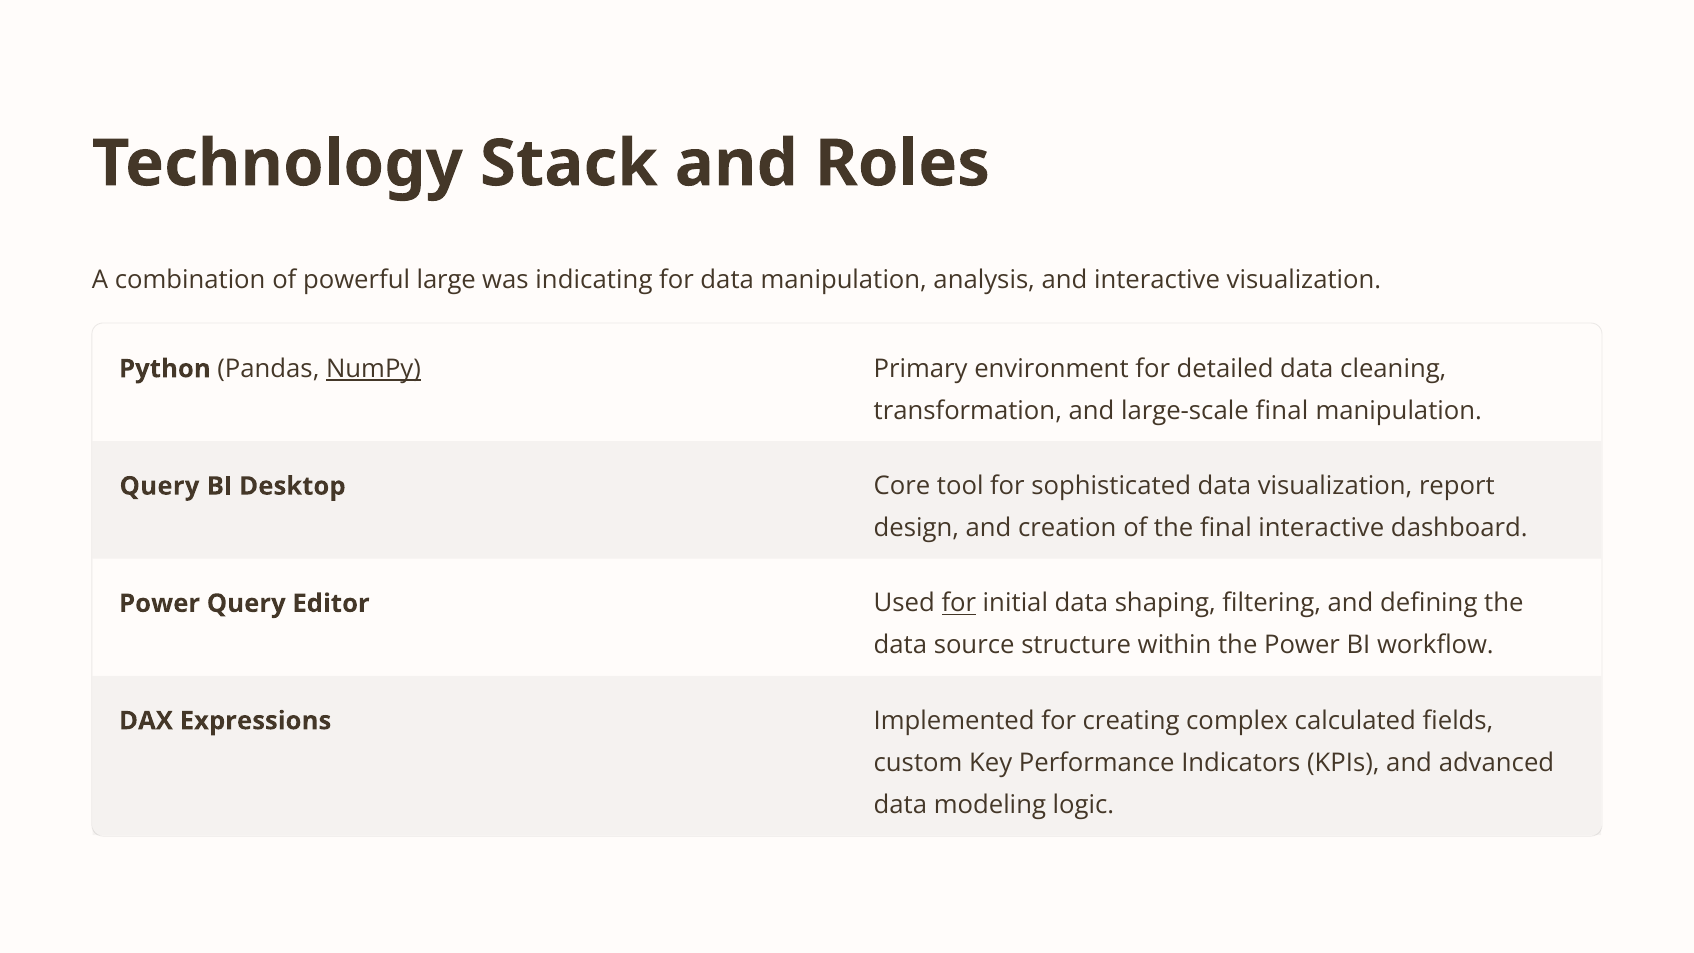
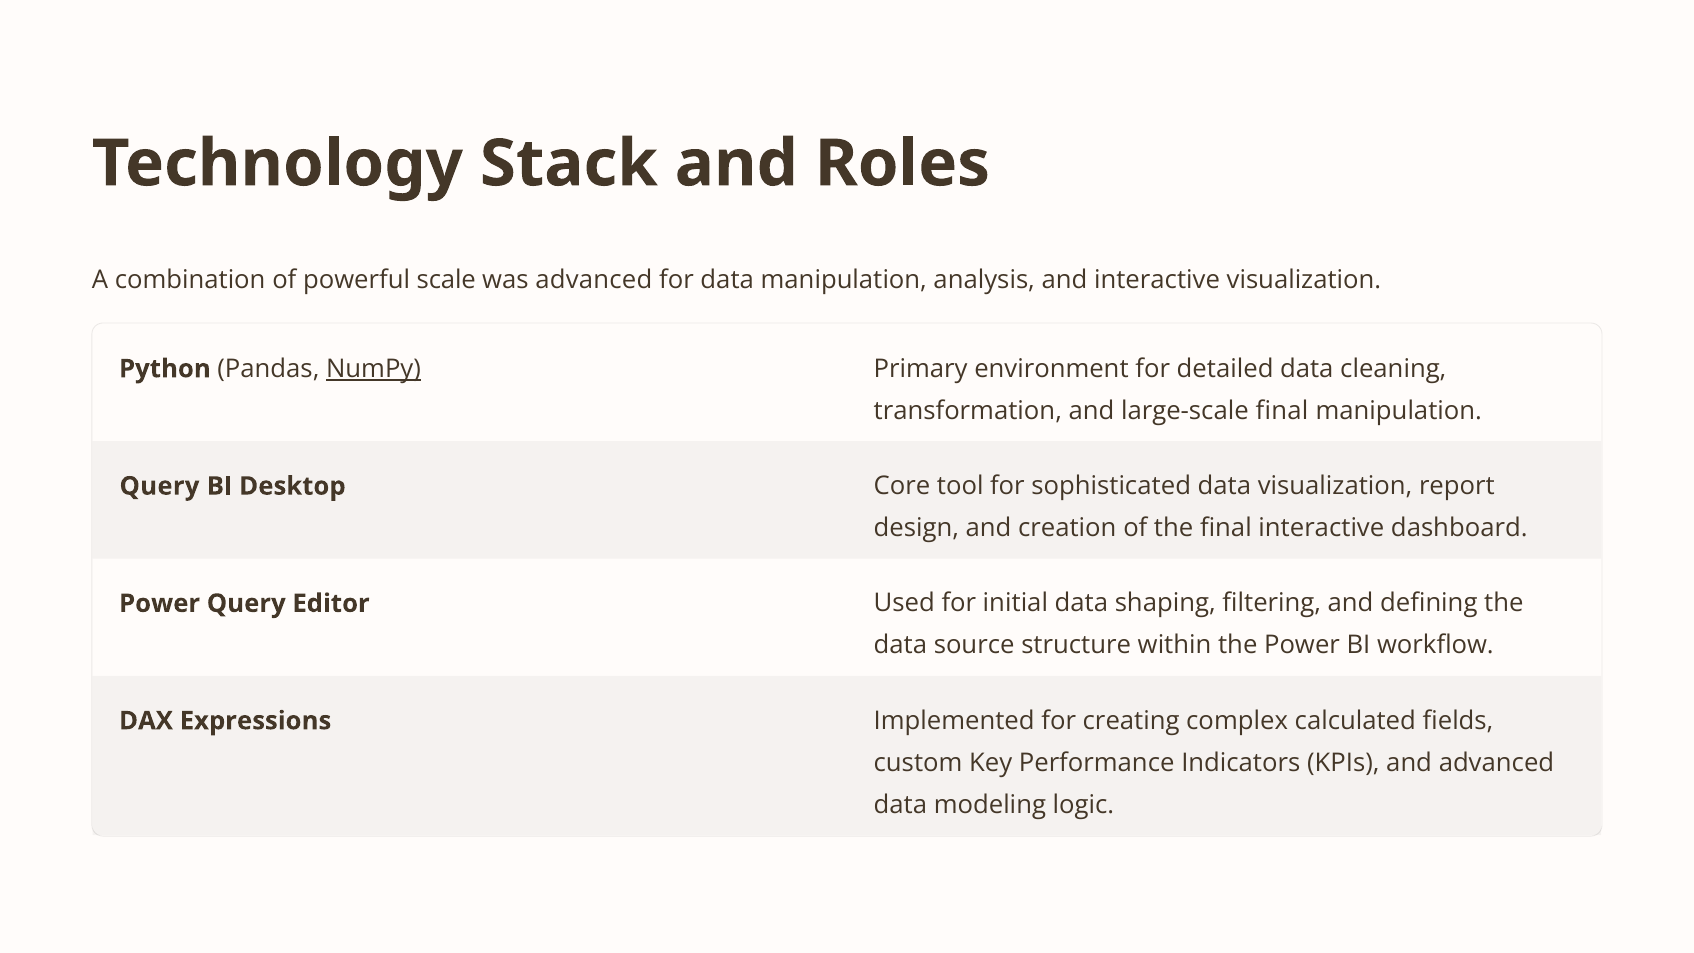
large: large -> scale (446, 280)
was indicating: indicating -> advanced (594, 280)
for underline: present -> none (959, 603)
